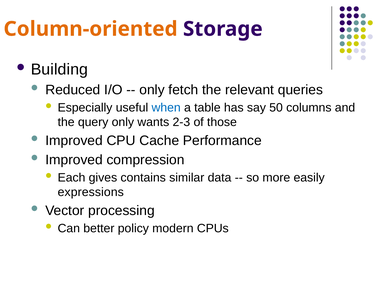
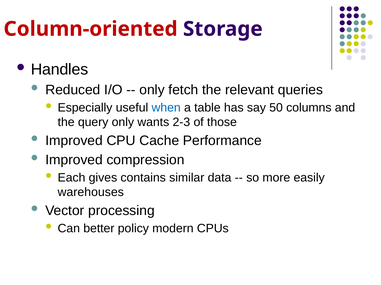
Column-oriented colour: orange -> red (91, 29)
Building: Building -> Handles (60, 70)
expressions: expressions -> warehouses (91, 193)
